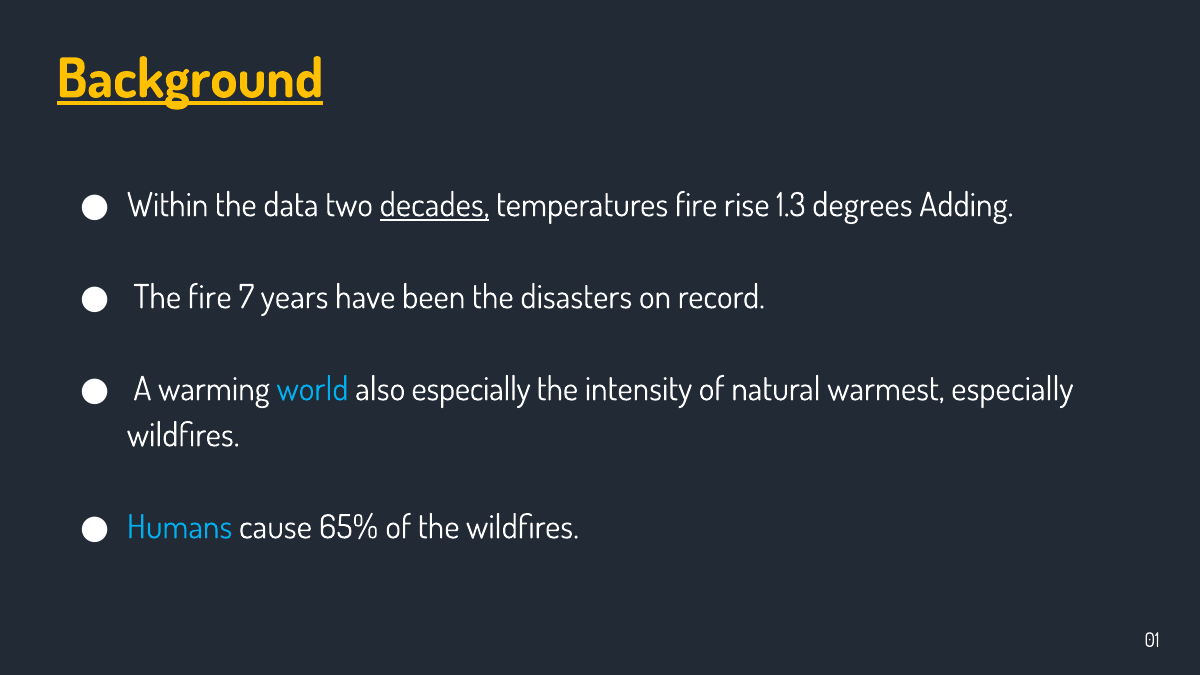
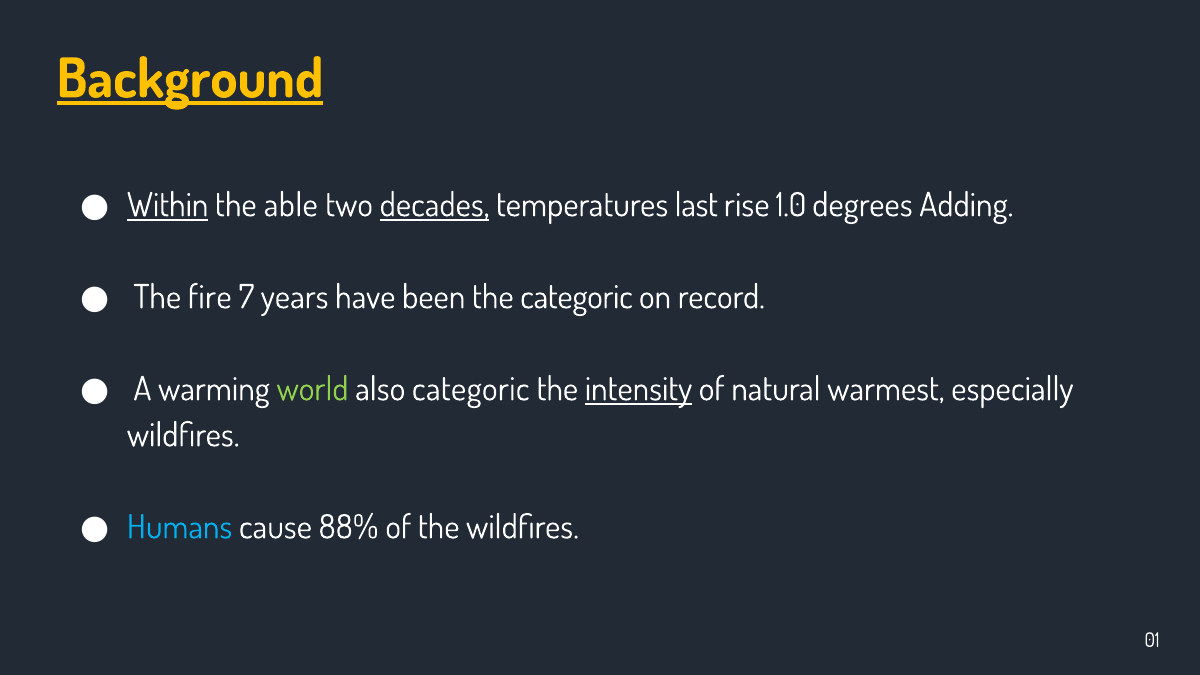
Within underline: none -> present (168, 205)
data: data -> able (291, 205)
temperatures fire: fire -> last (696, 205)
1.3: 1.3 -> 1.0 (791, 205)
the disasters: disasters -> categoric (577, 297)
world colour: light blue -> light green (313, 389)
also especially: especially -> categoric (471, 389)
intensity underline: none -> present (638, 389)
65%: 65% -> 88% (348, 527)
